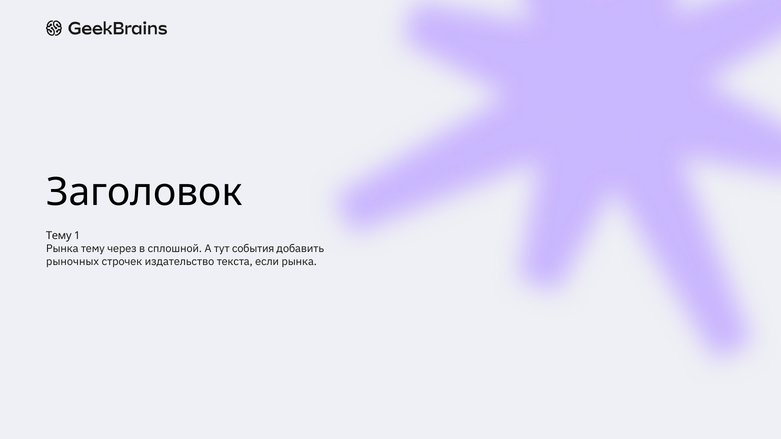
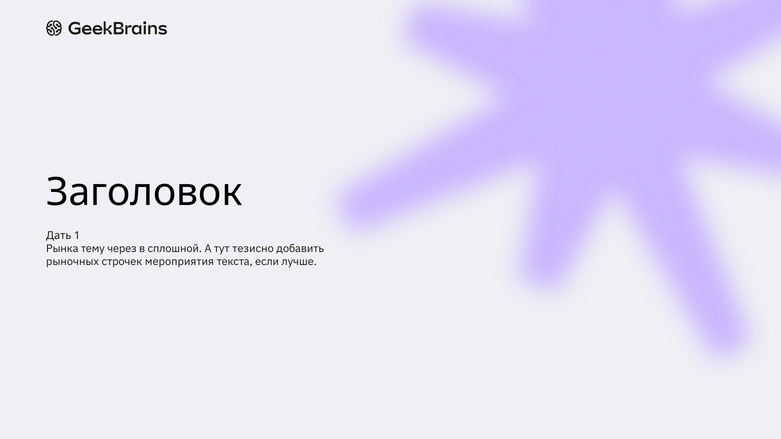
Тему: Тему -> Дать (59, 236)
события: события -> тезисно (253, 249)
издательство: издательство -> мероприятия (179, 262)
если рынка: рынка -> лучше (299, 262)
